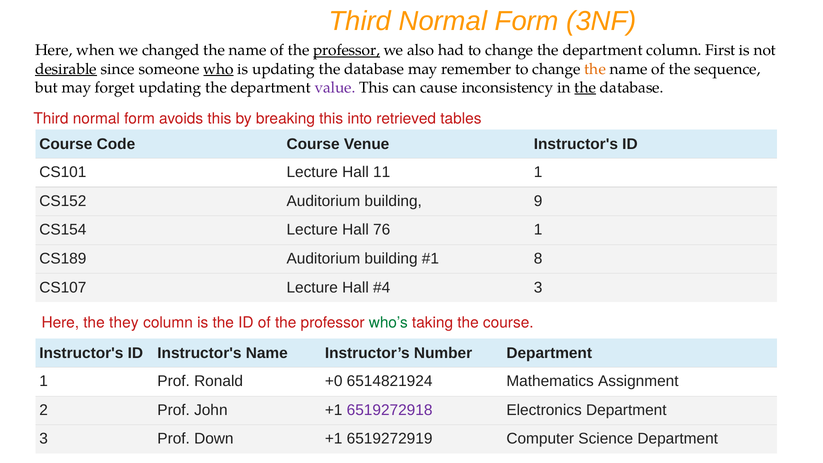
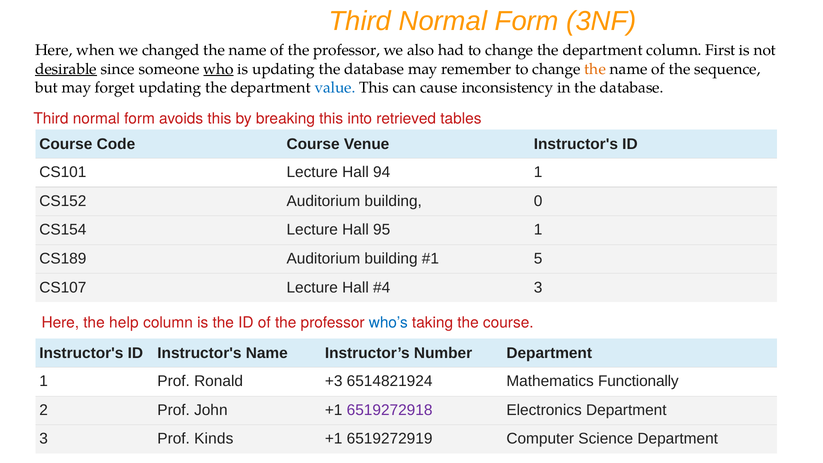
professor underline: present -> none (347, 50)
value colour: purple -> blue (335, 87)
the underline: present -> none (585, 87)
11: 11 -> 94 (382, 172)
9: 9 -> 0 (538, 201)
76: 76 -> 95 (382, 230)
8: 8 -> 5 (538, 259)
they: they -> help (124, 323)
who’s colour: green -> blue (388, 323)
+0: +0 -> +3 (334, 381)
Assignment: Assignment -> Functionally (638, 381)
Down: Down -> Kinds (214, 439)
